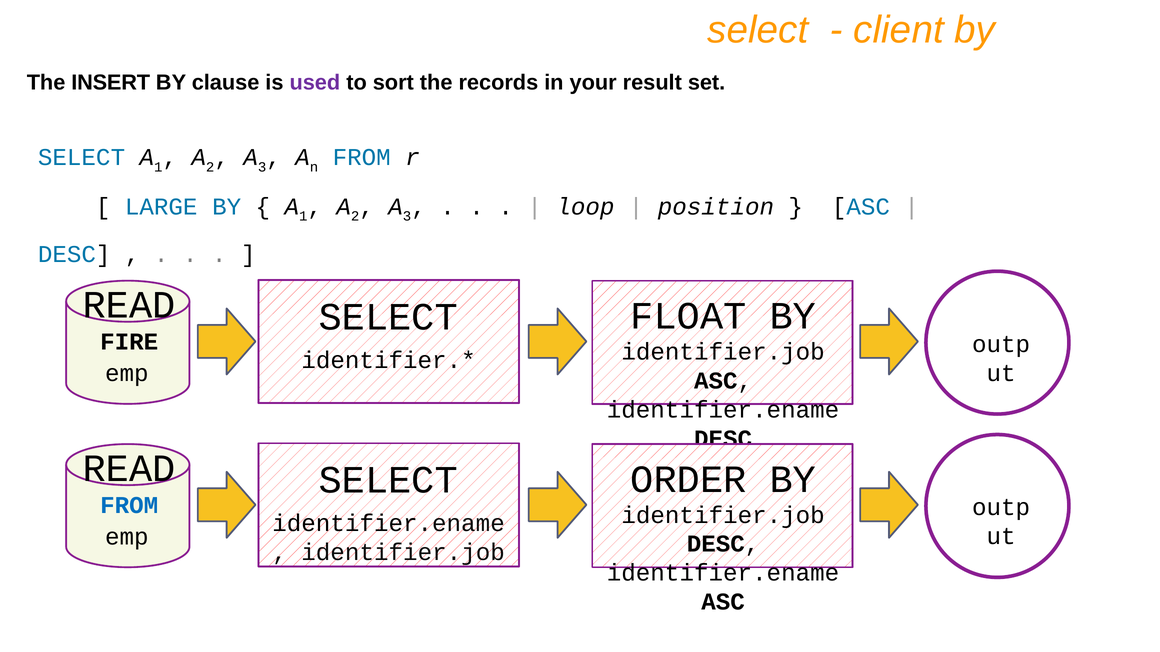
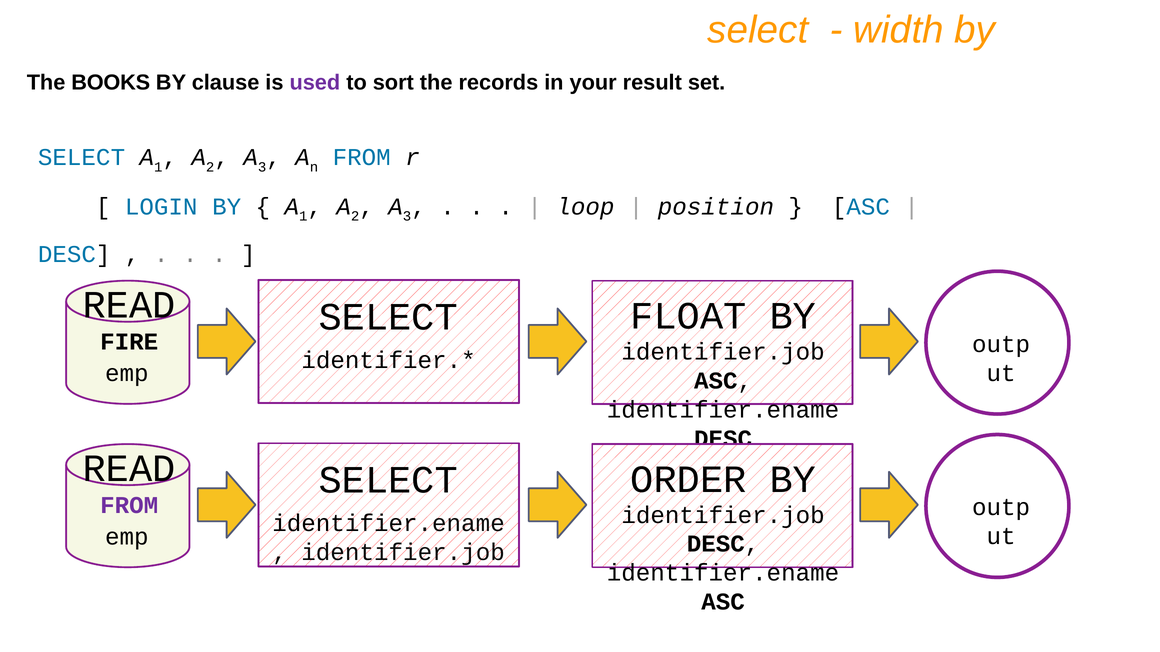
client: client -> width (899, 30)
INSERT: INSERT -> BOOKS (111, 83)
LARGE: LARGE -> LOGIN (161, 207)
FROM colour: blue -> purple (129, 505)
